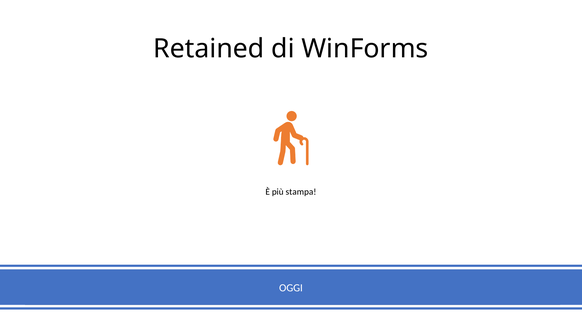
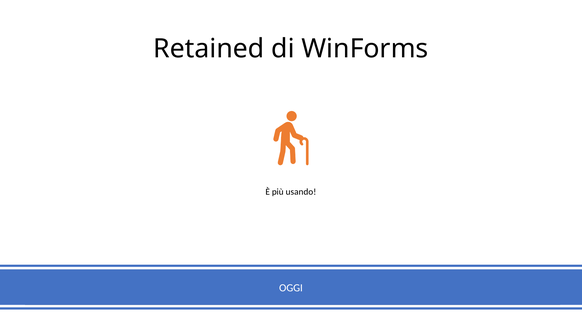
stampa: stampa -> usando (301, 192)
